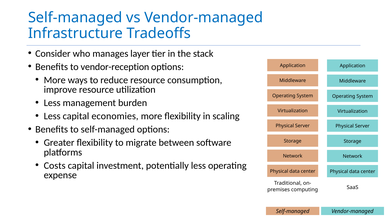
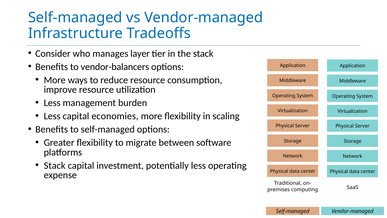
vendor-reception: vendor-reception -> vendor-balancers (115, 67)
Costs: Costs -> Stack (55, 165)
